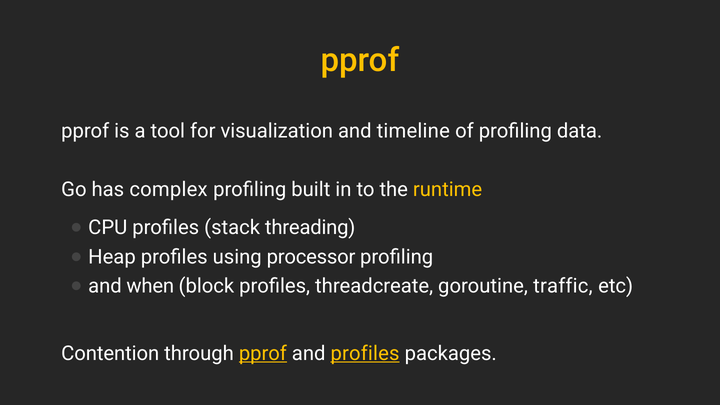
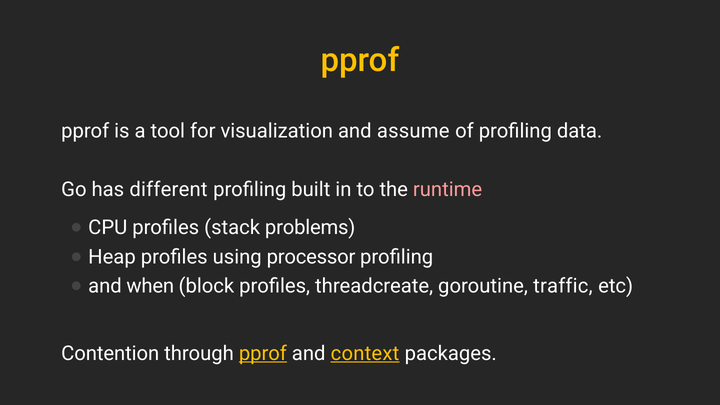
timeline: timeline -> assume (413, 131)
complex: complex -> different (169, 190)
runtime colour: yellow -> pink (448, 190)
threading: threading -> problems (310, 228)
and profiles: profiles -> context (365, 353)
